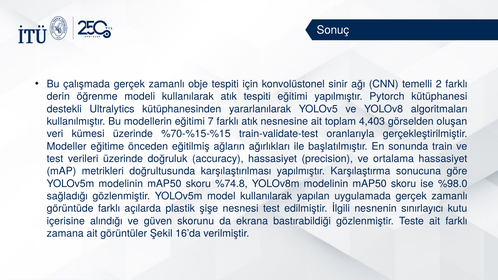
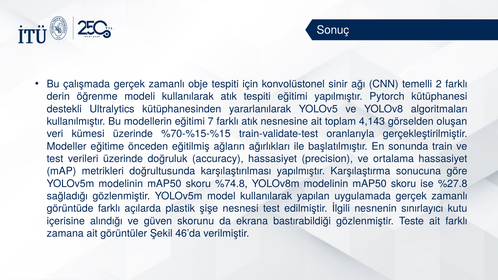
4,403: 4,403 -> 4,143 (372, 121)
%98.0: %98.0 -> %27.8 (453, 184)
16’da: 16’da -> 46’da (188, 234)
